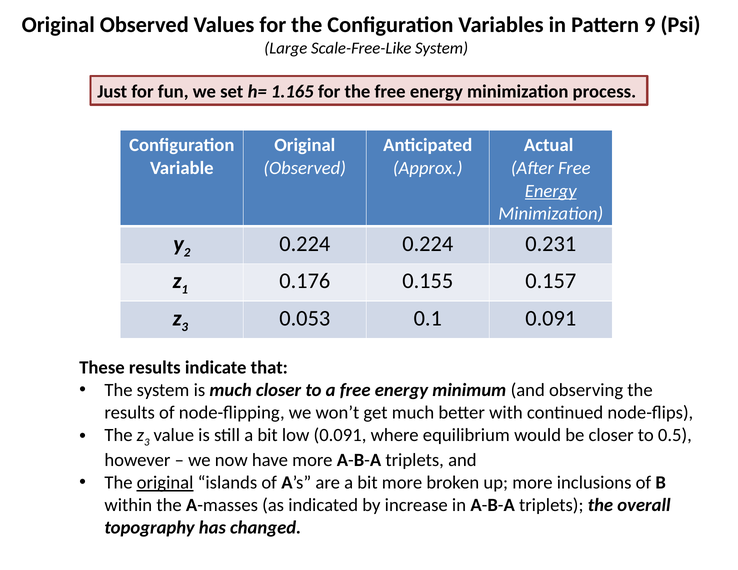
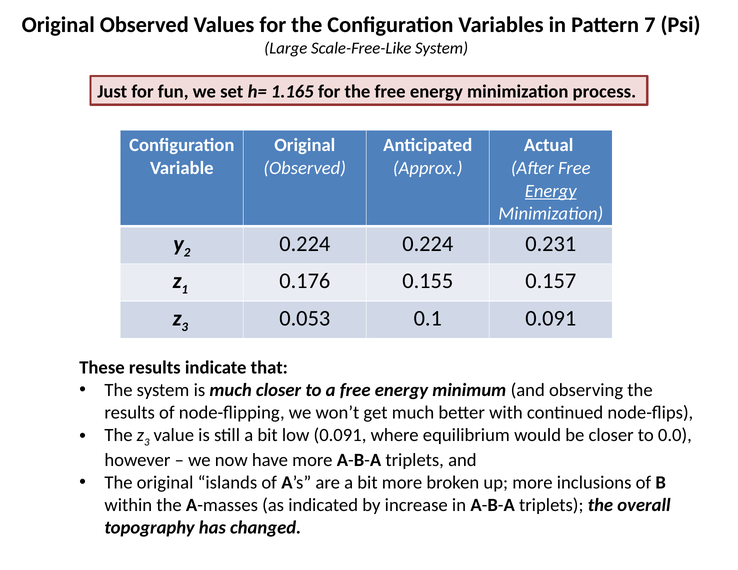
9: 9 -> 7 (650, 25)
0.5: 0.5 -> 0.0 (675, 435)
original underline: present -> none (165, 483)
